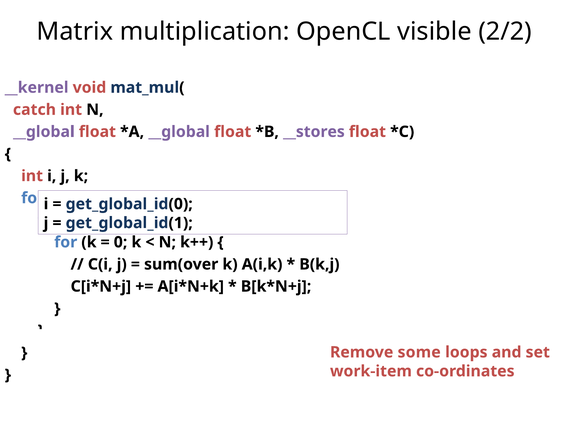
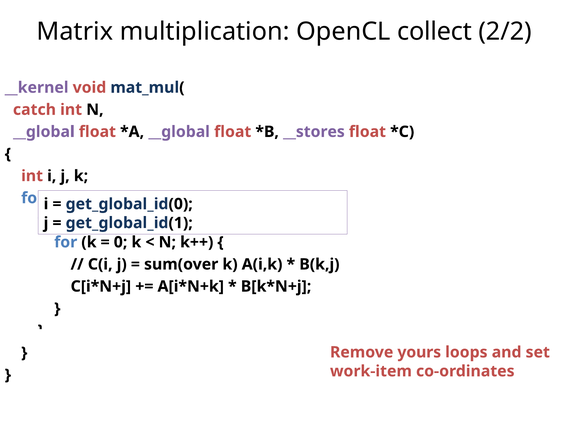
visible: visible -> collect (435, 32)
some: some -> yours (419, 353)
